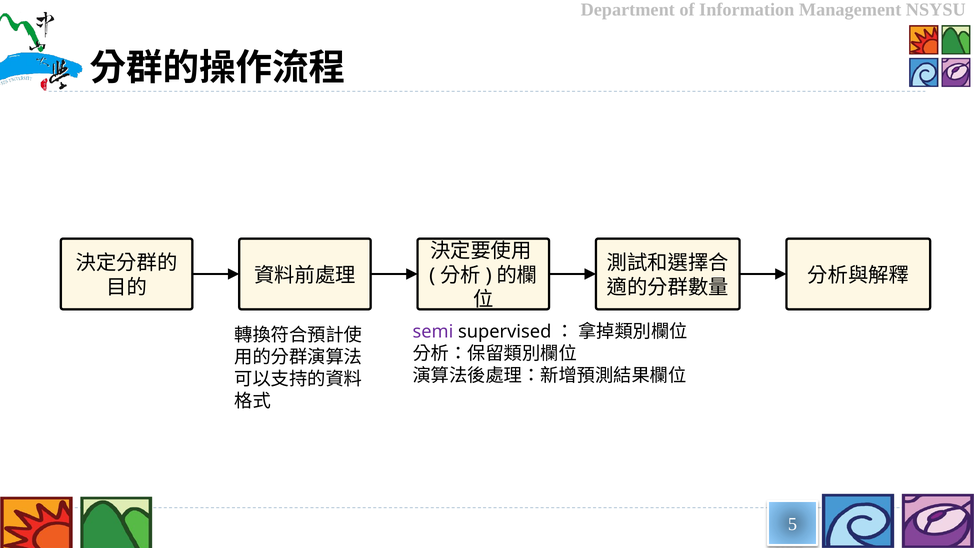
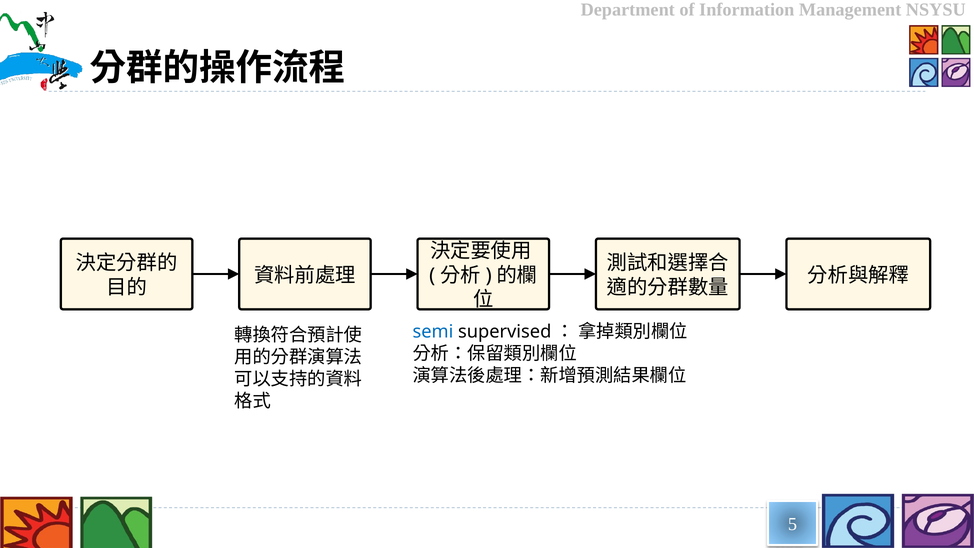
semi colour: purple -> blue (433, 332)
